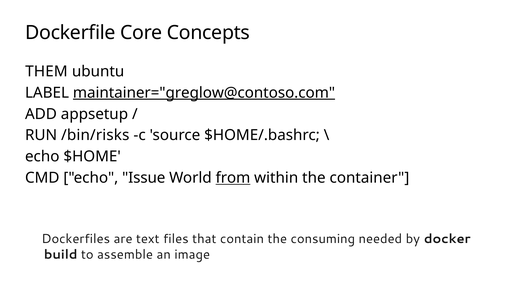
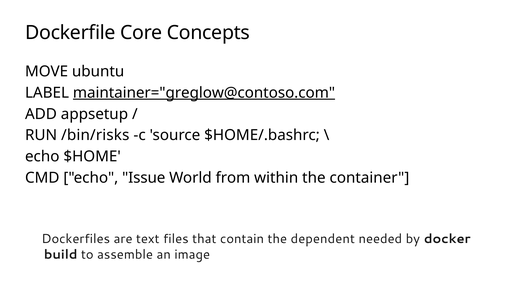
THEM: THEM -> MOVE (47, 71)
from underline: present -> none (233, 178)
consuming: consuming -> dependent (323, 239)
